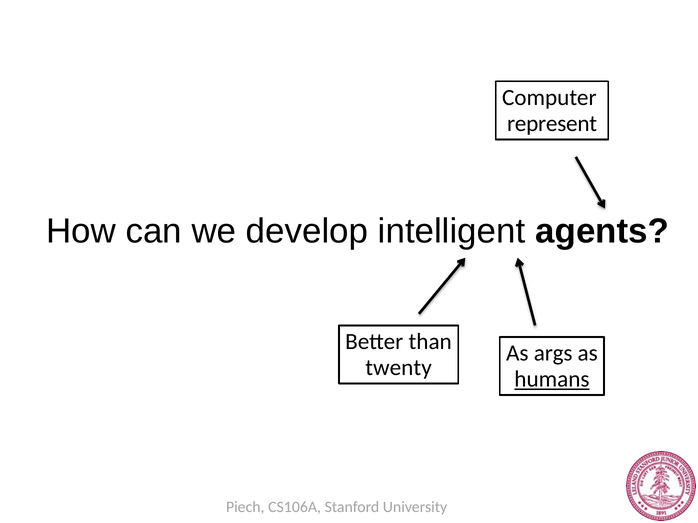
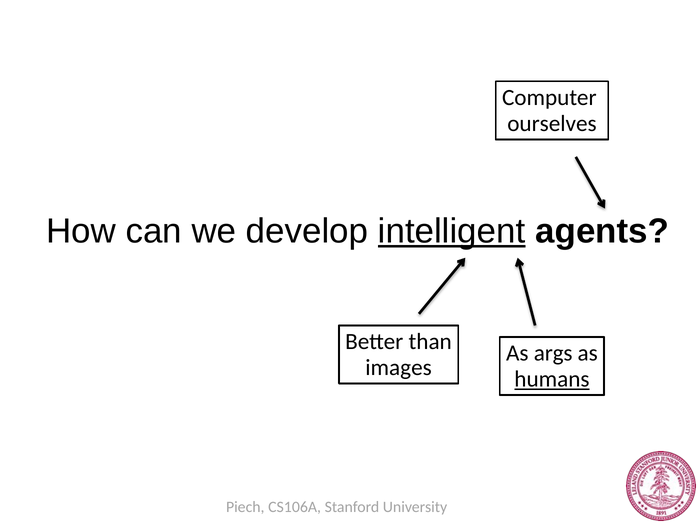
represent: represent -> ourselves (552, 124)
intelligent underline: none -> present (452, 231)
twenty: twenty -> images (399, 368)
